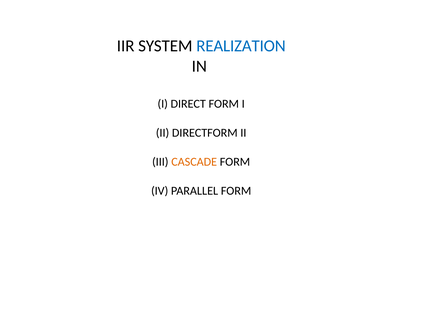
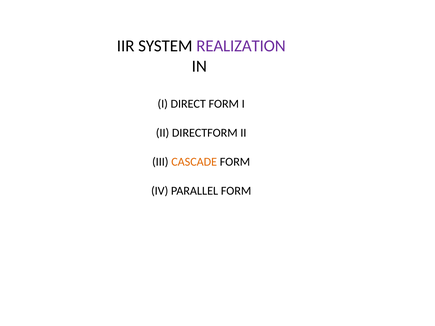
REALIZATION colour: blue -> purple (241, 46)
